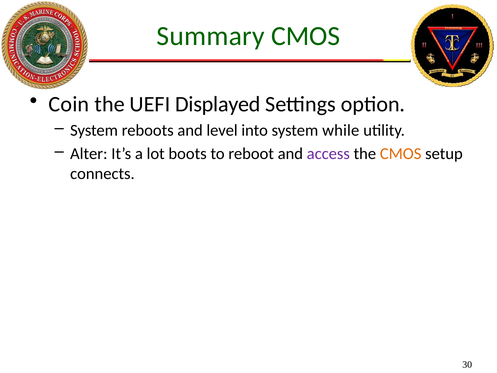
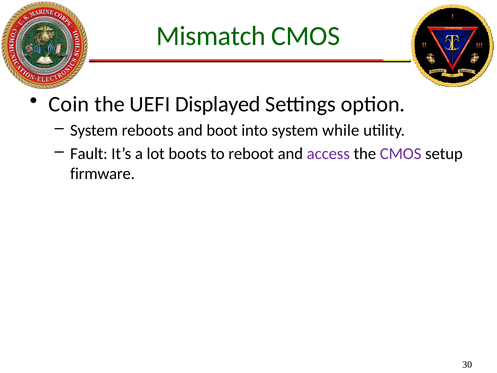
Summary: Summary -> Mismatch (211, 36)
level: level -> boot (222, 130)
Alter: Alter -> Fault (89, 154)
CMOS colour: orange -> purple (401, 154)
connects: connects -> firmware (102, 173)
